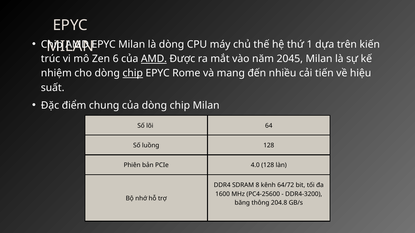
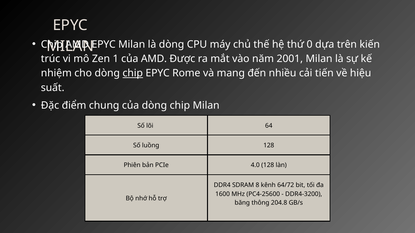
1: 1 -> 0 (310, 44)
6: 6 -> 1 (116, 59)
AMD underline: present -> none (154, 59)
2045: 2045 -> 2001 (290, 59)
